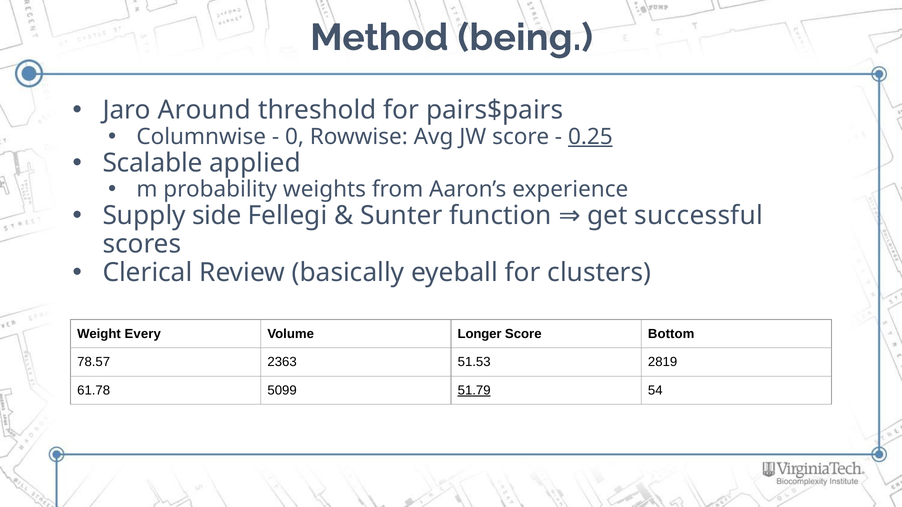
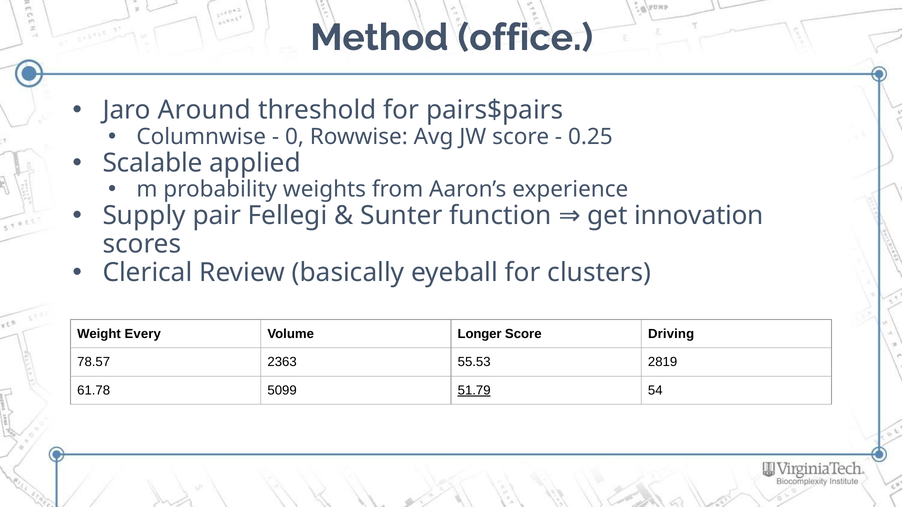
being: being -> office (525, 38)
0.25 underline: present -> none (590, 137)
side: side -> pair (217, 216)
successful: successful -> innovation (699, 216)
Bottom: Bottom -> Driving (671, 334)
51.53: 51.53 -> 55.53 (474, 362)
